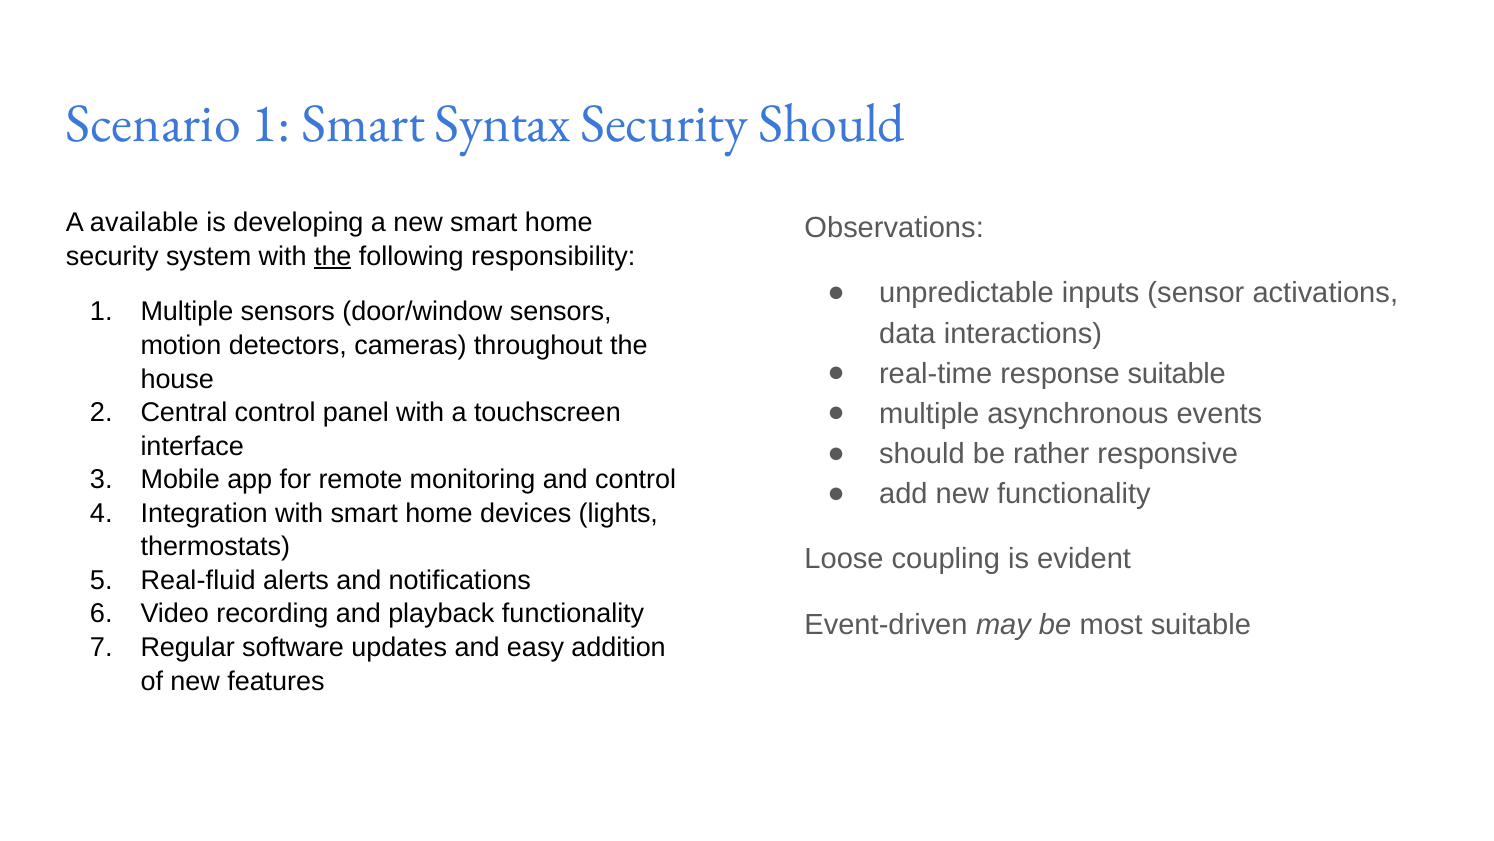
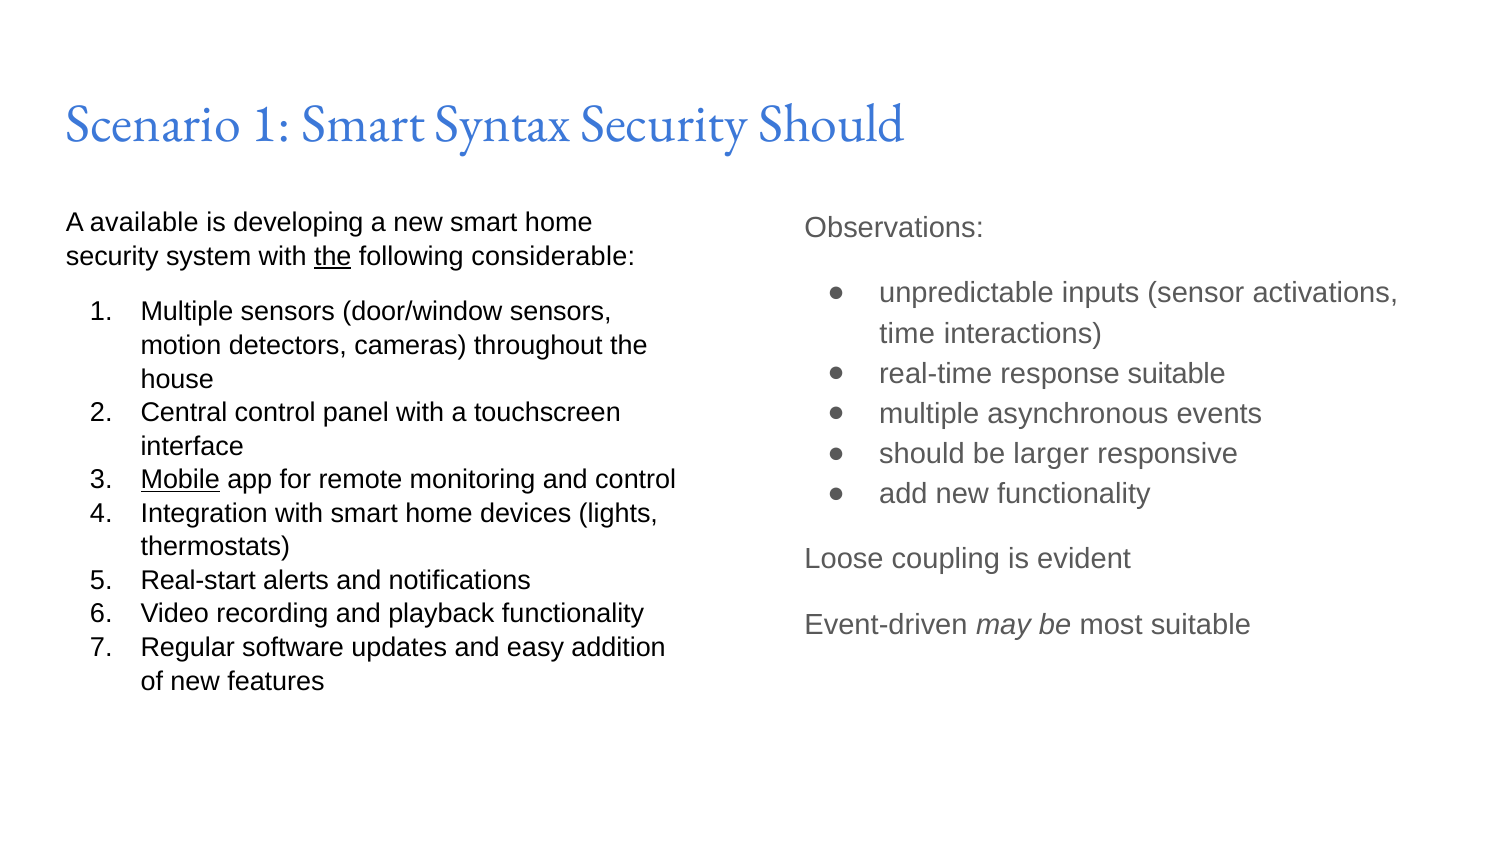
responsibility: responsibility -> considerable (553, 256)
data: data -> time (907, 333)
rather: rather -> larger (1051, 454)
Mobile underline: none -> present (180, 479)
Real-fluid: Real-fluid -> Real-start (198, 580)
